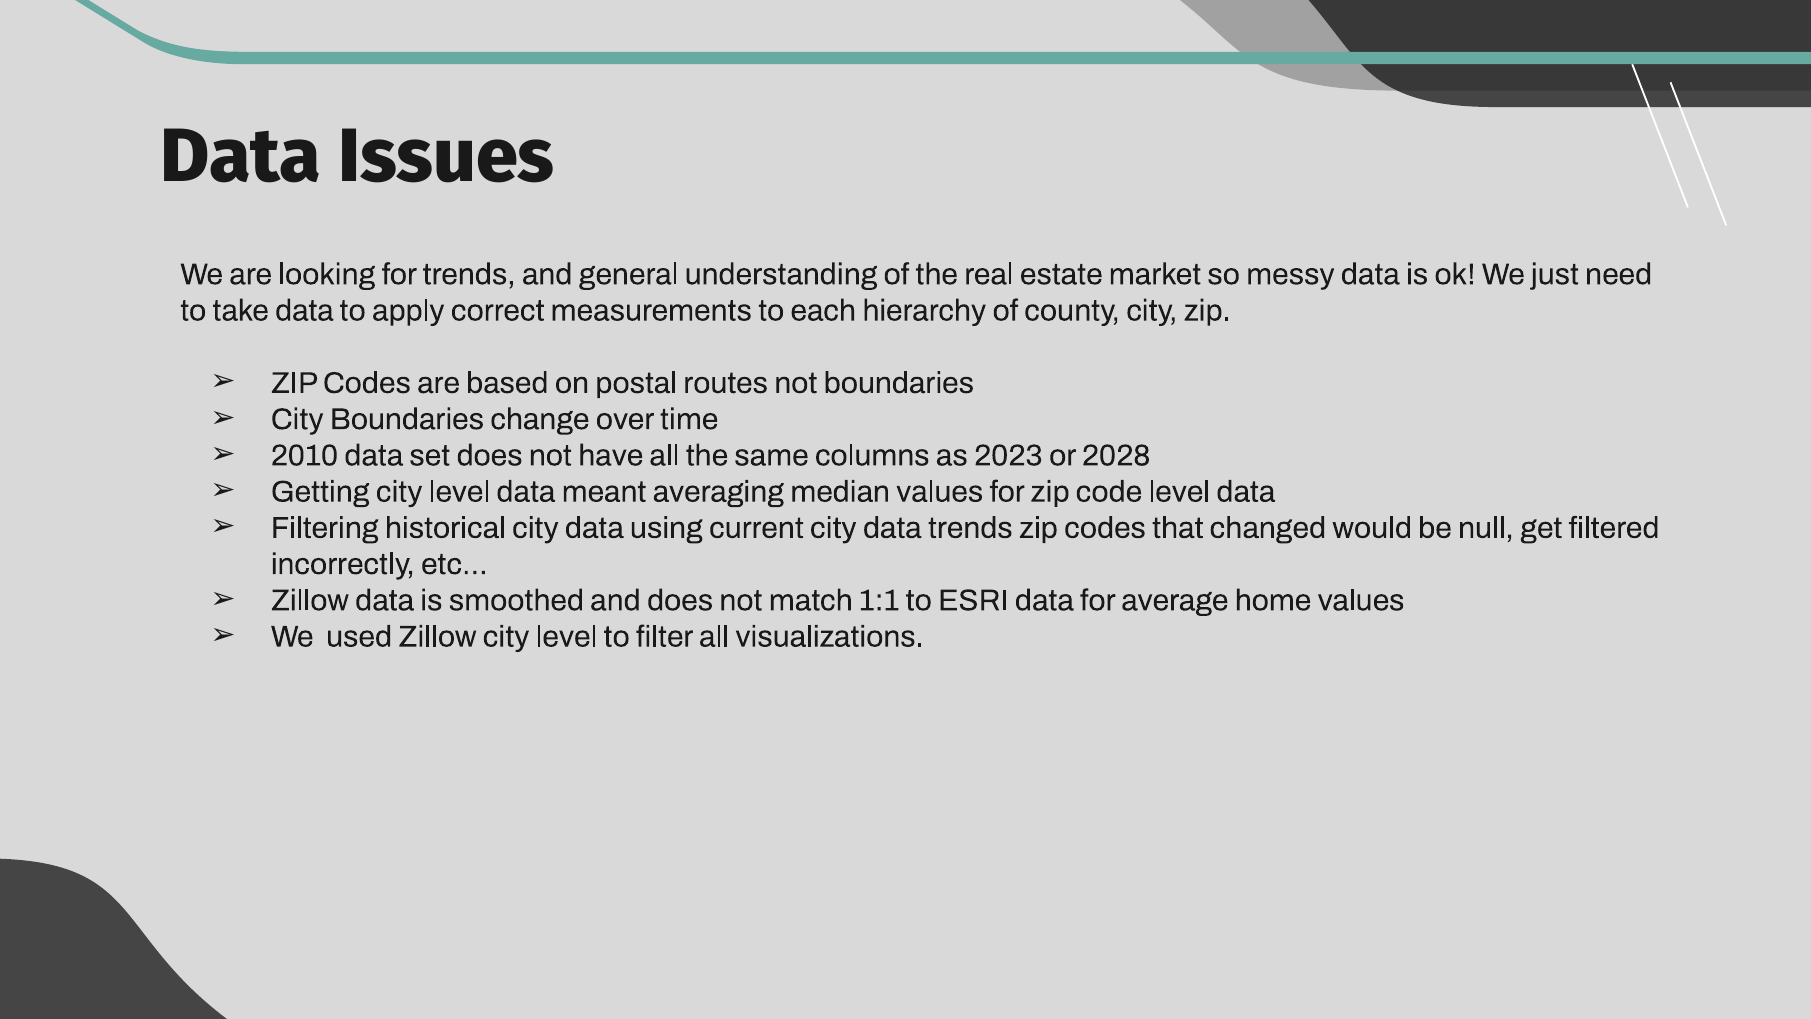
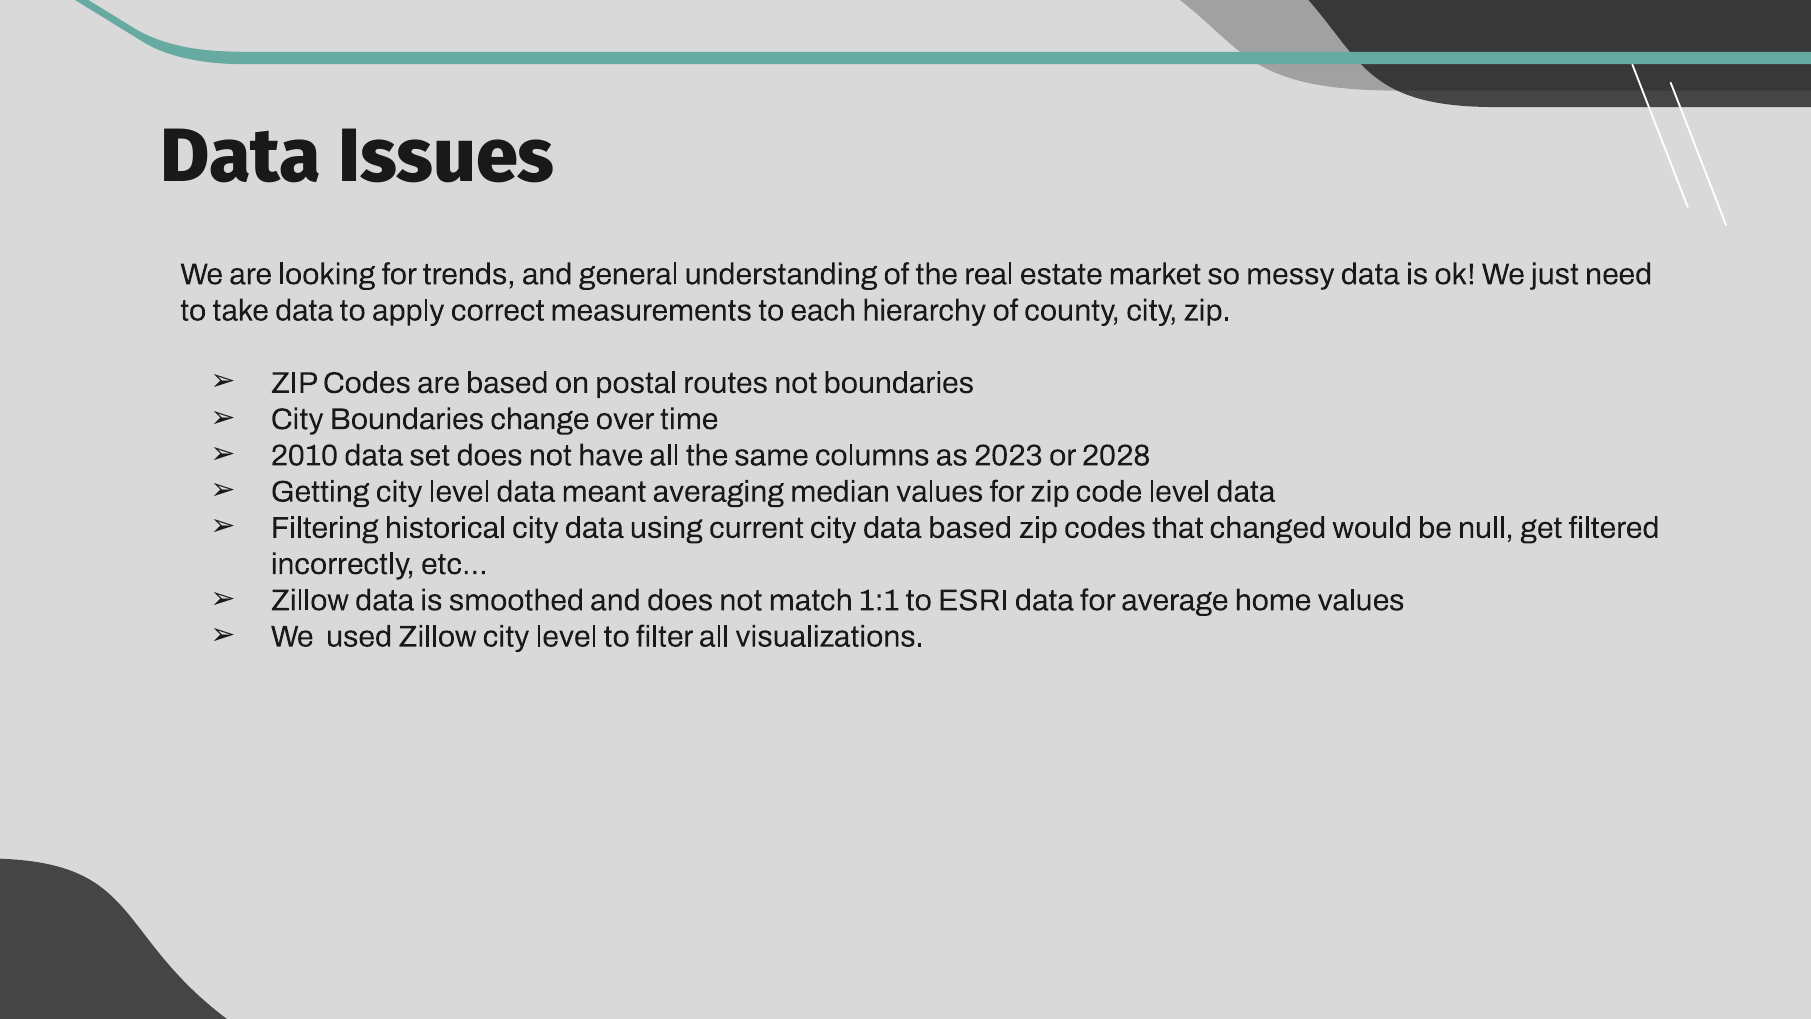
data trends: trends -> based (970, 528)
